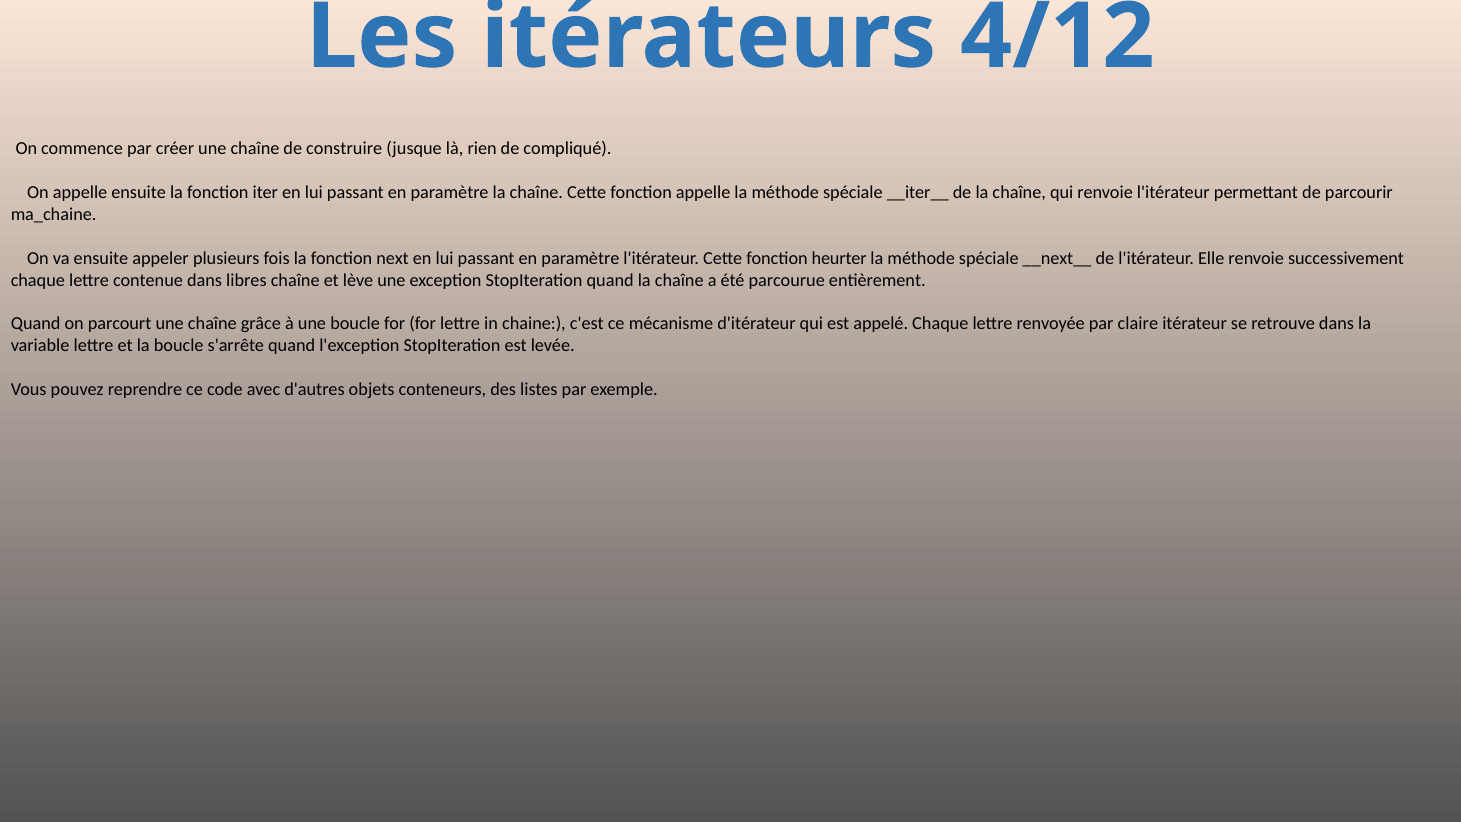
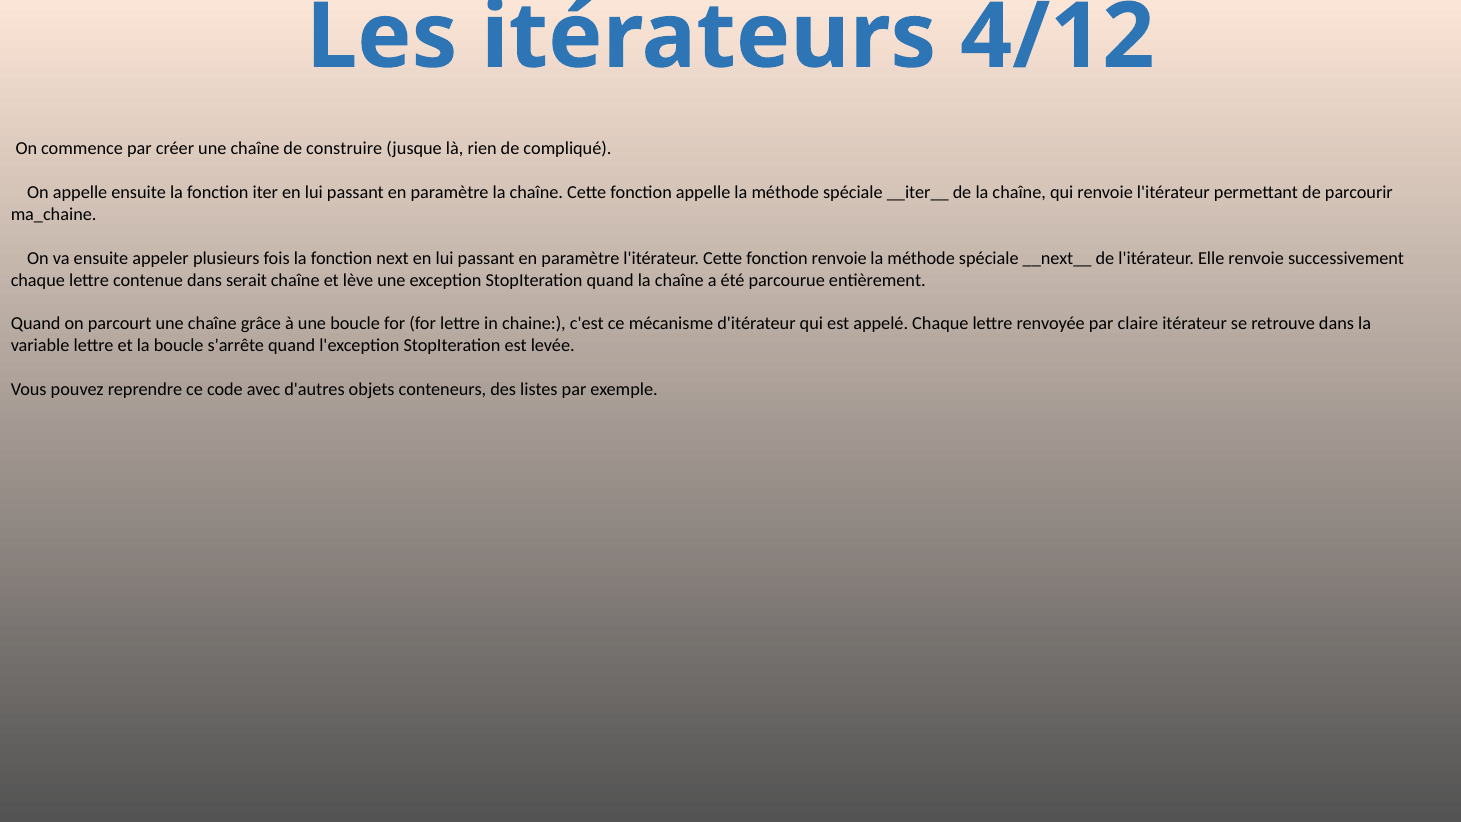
fonction heurter: heurter -> renvoie (839, 258)
libres: libres -> serait (246, 280)
